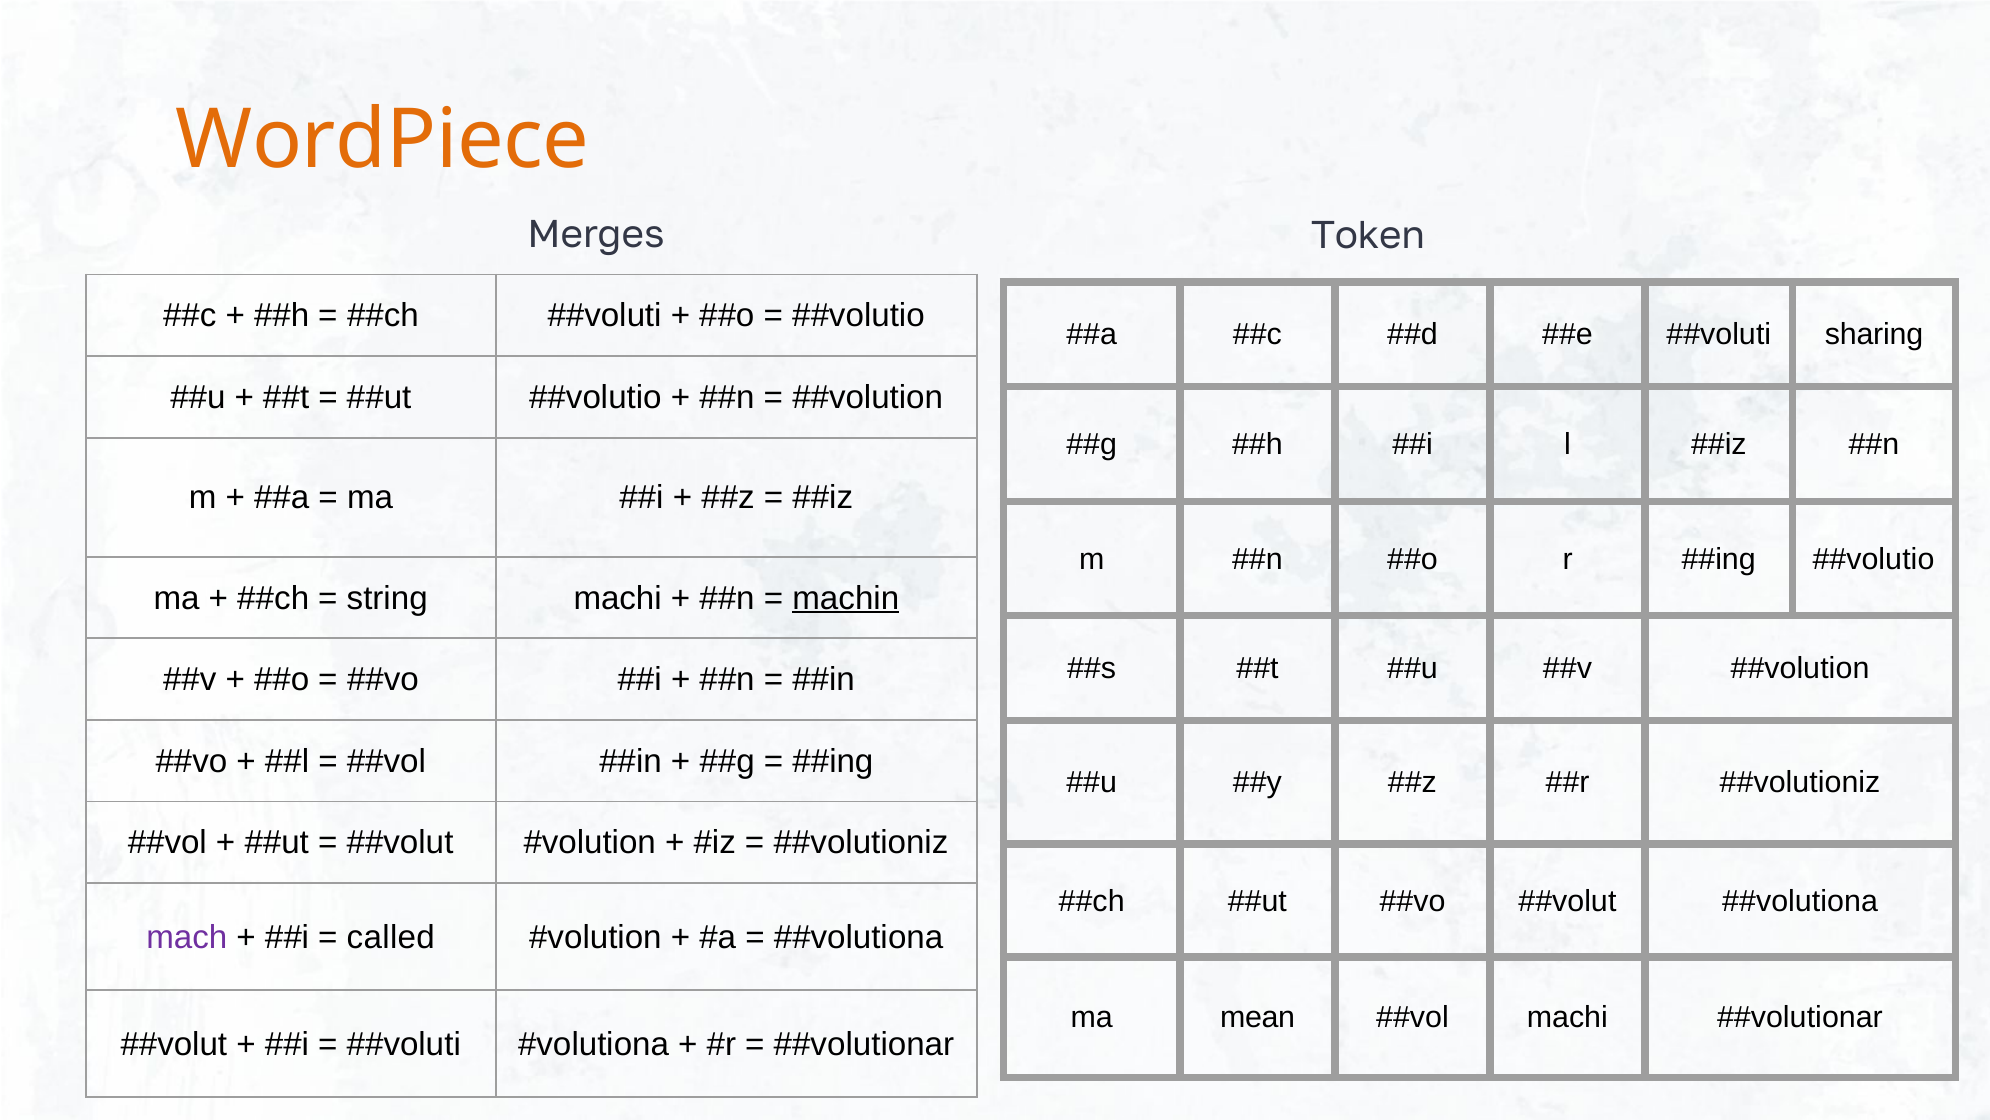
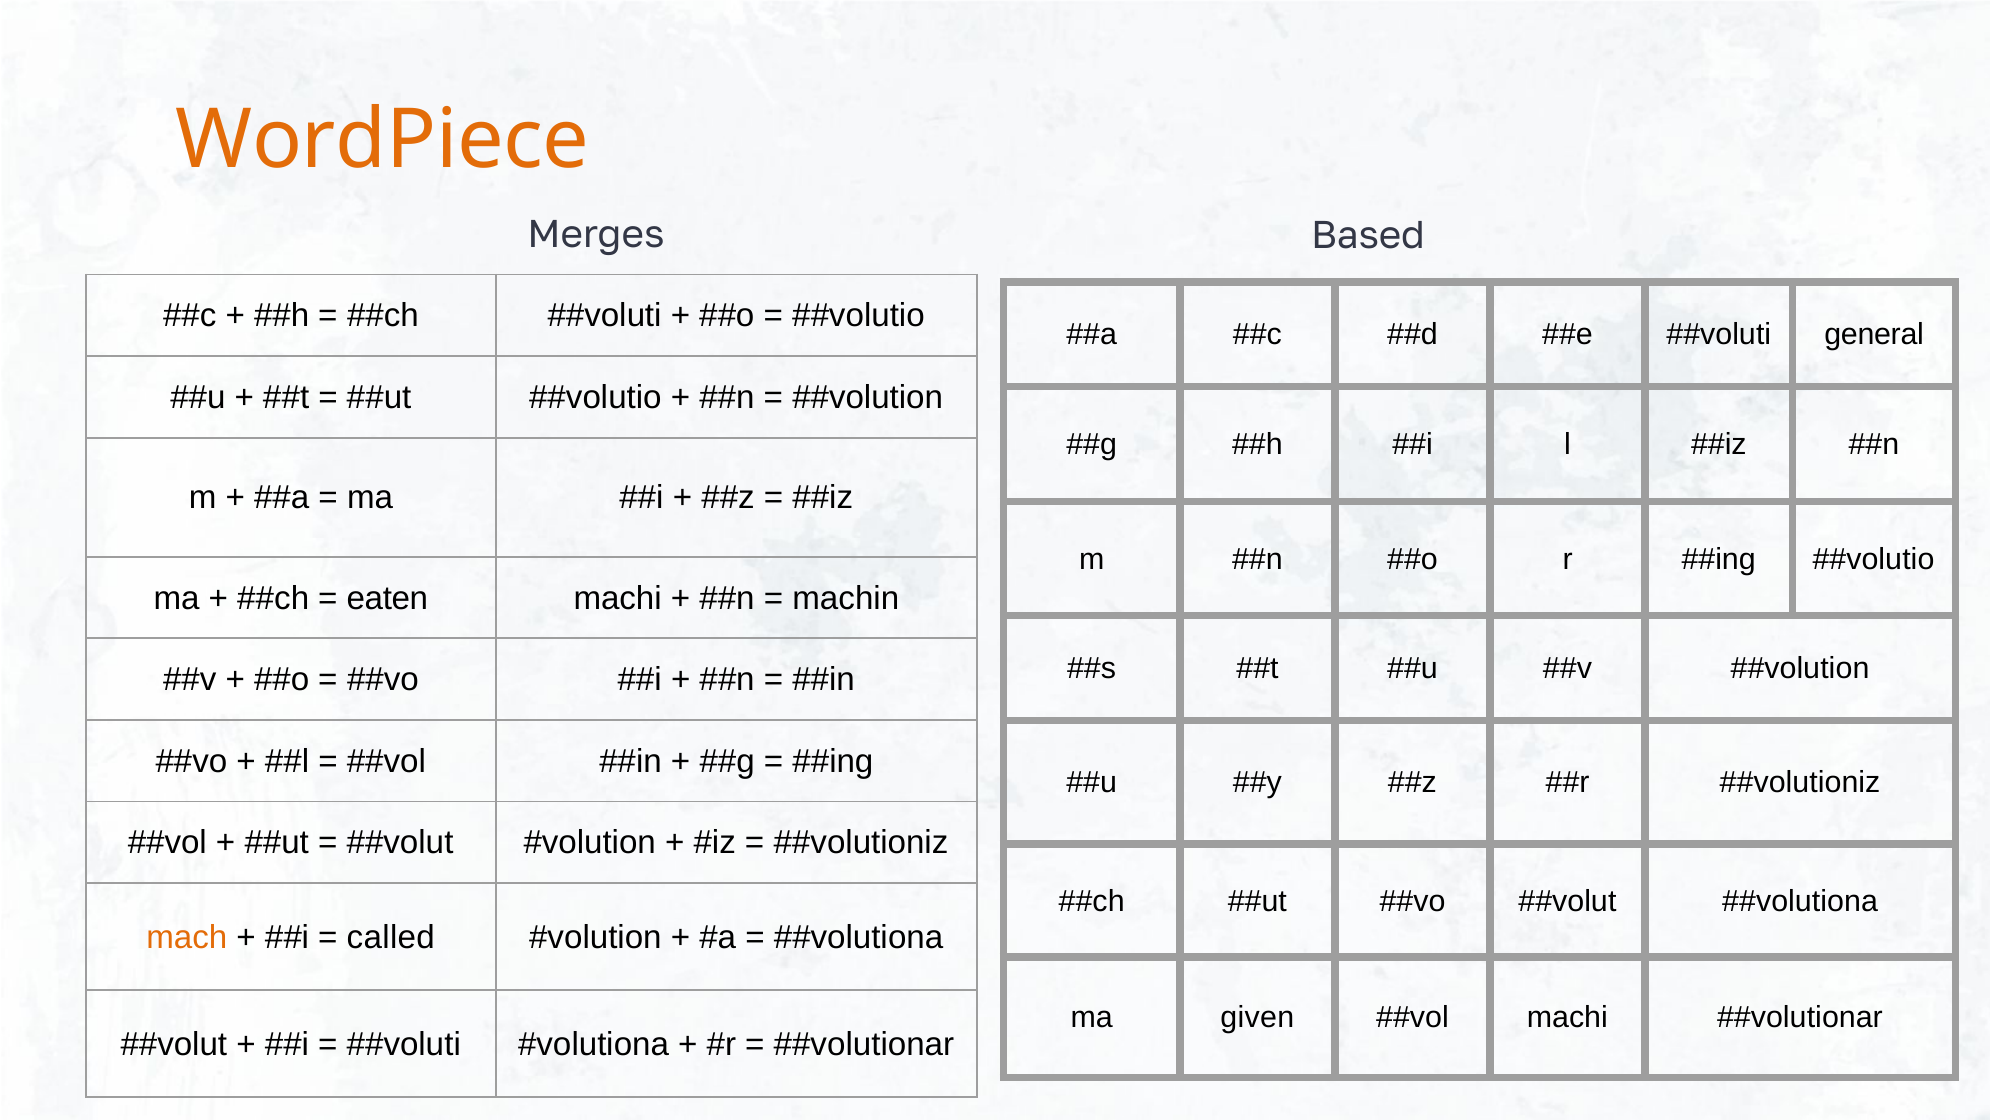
Token: Token -> Based (1368, 235)
sharing: sharing -> general (1874, 335)
string: string -> eaten (387, 598)
machin underline: present -> none (846, 598)
mach colour: purple -> orange (187, 937)
mean: mean -> given (1257, 1017)
